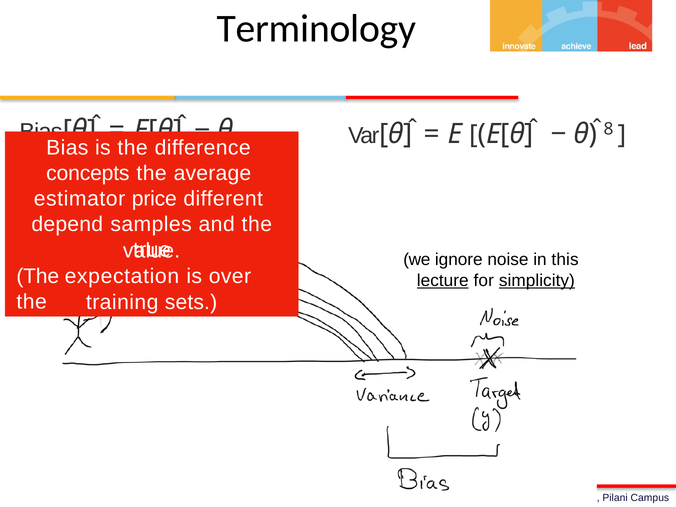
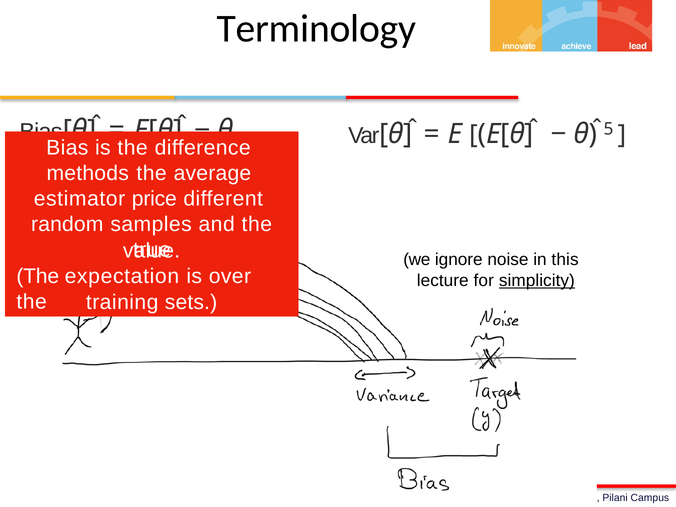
8: 8 -> 5 (609, 129)
concepts: concepts -> methods (88, 173)
depend: depend -> random (67, 224)
lecture underline: present -> none (443, 280)
